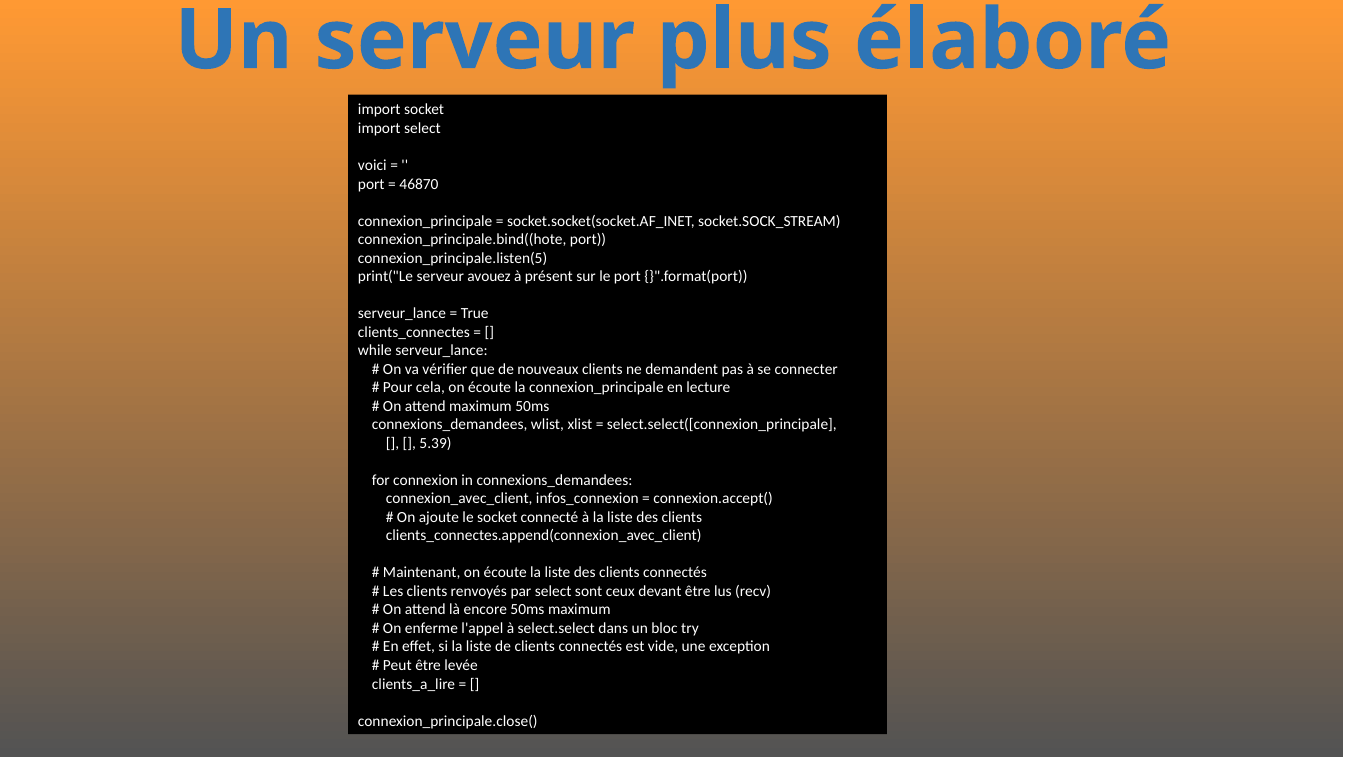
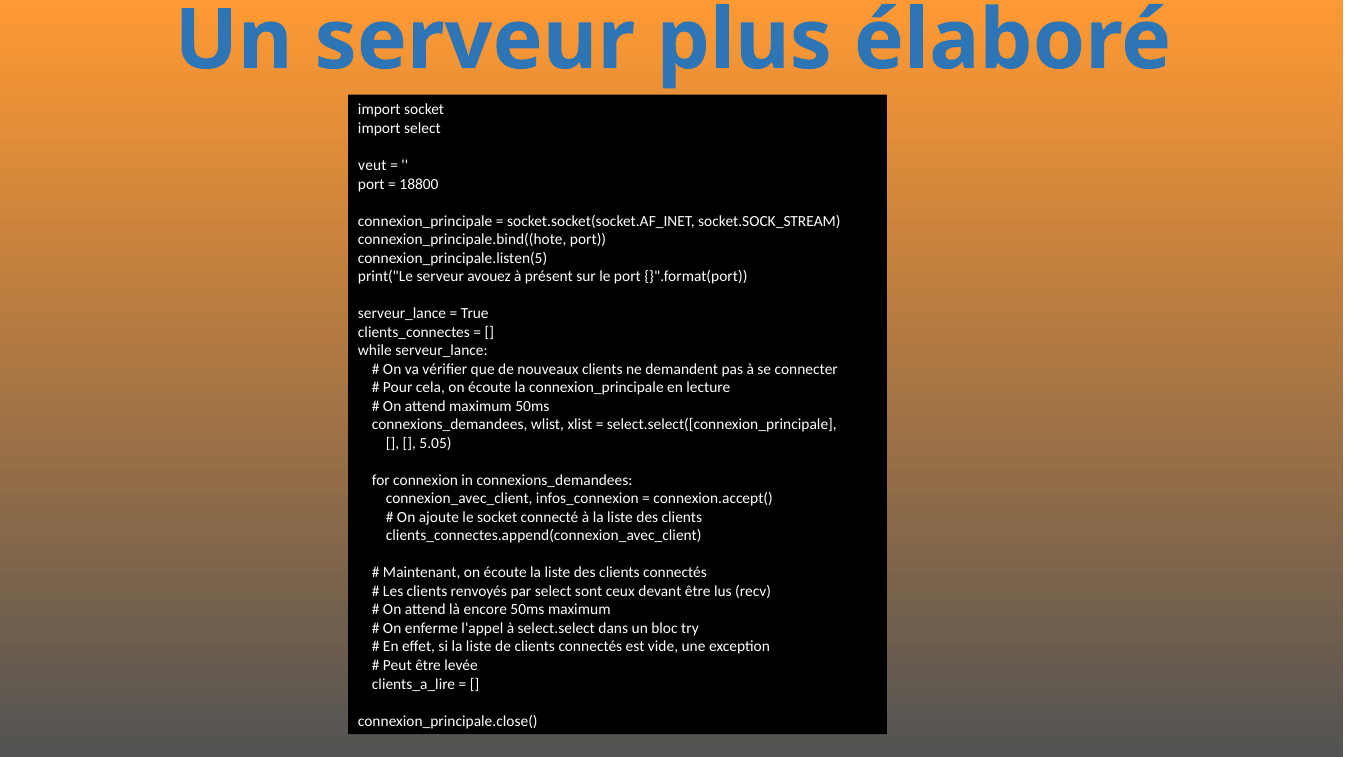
voici: voici -> veut (372, 165)
46870: 46870 -> 18800 (419, 184)
5.39: 5.39 -> 5.05 (436, 443)
